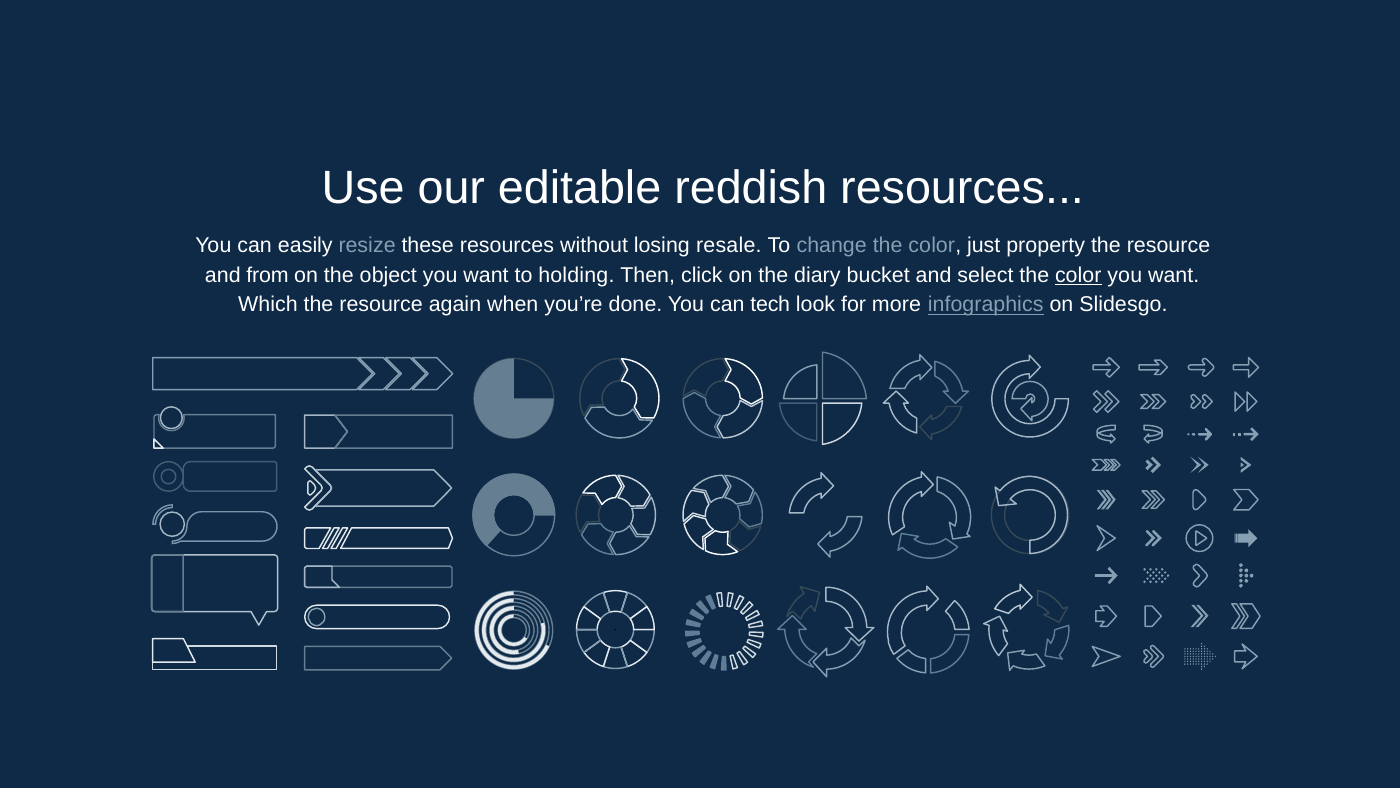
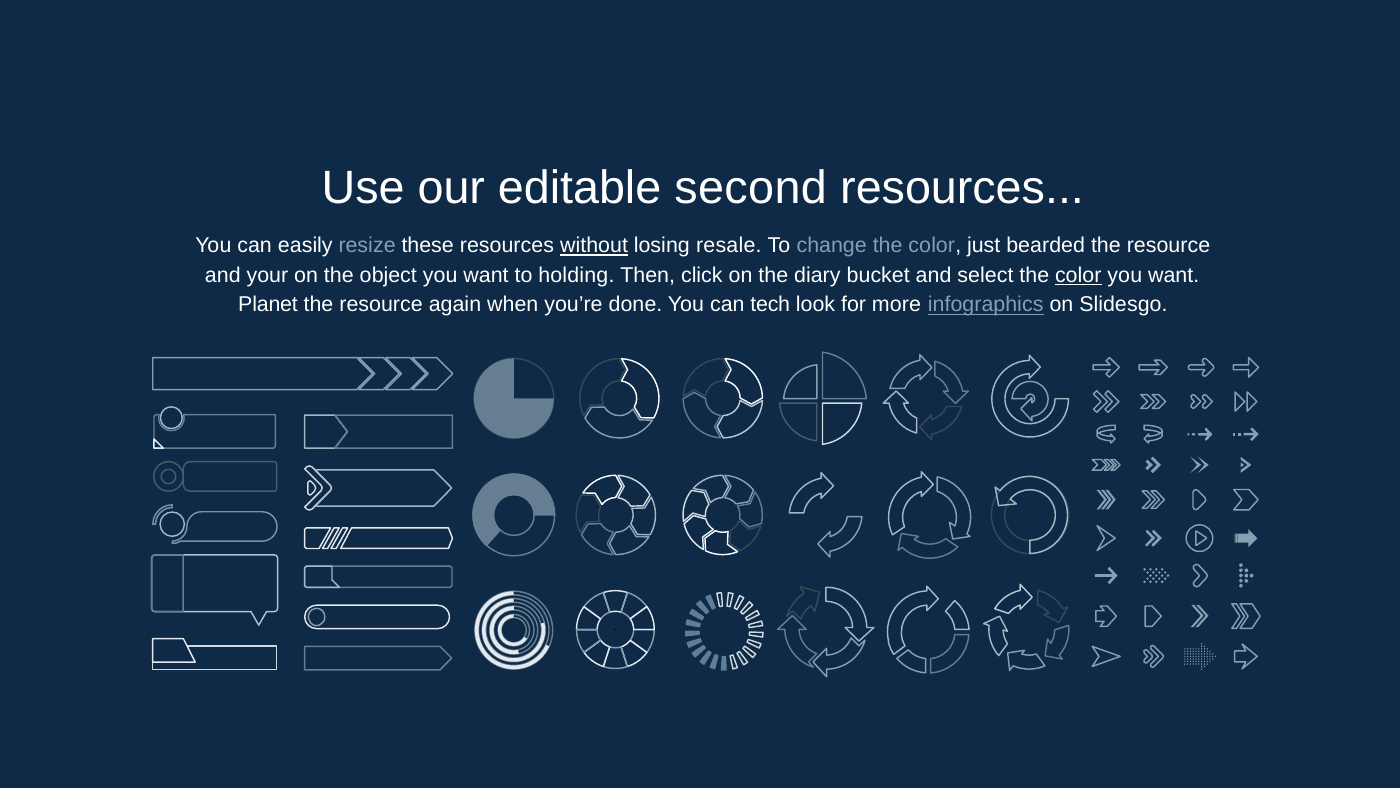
reddish: reddish -> second (751, 188)
without underline: none -> present (594, 246)
property: property -> bearded (1046, 246)
from: from -> your (267, 275)
Which: Which -> Planet (268, 305)
